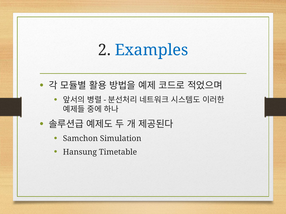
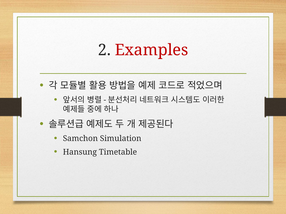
Examples colour: blue -> red (152, 50)
